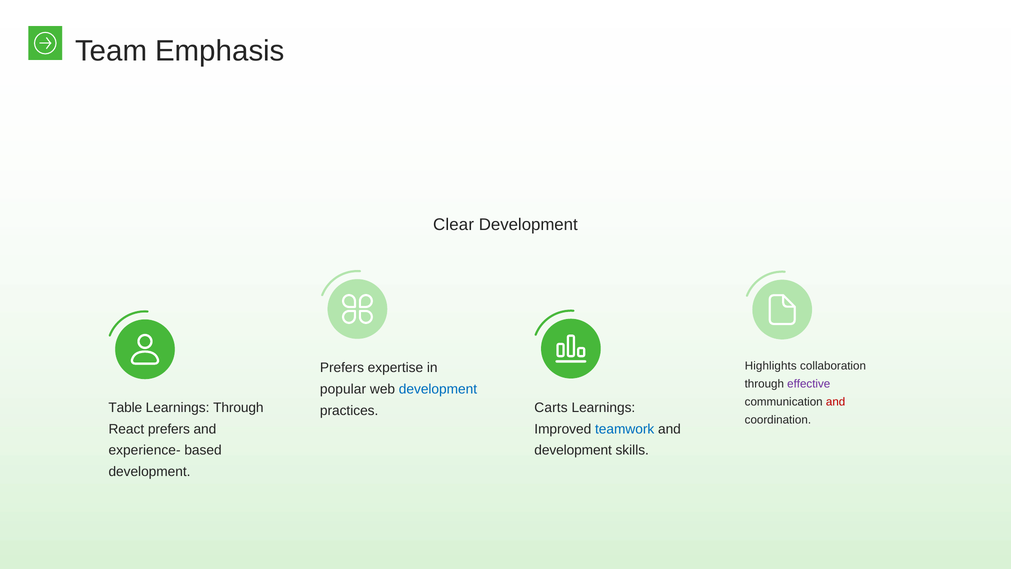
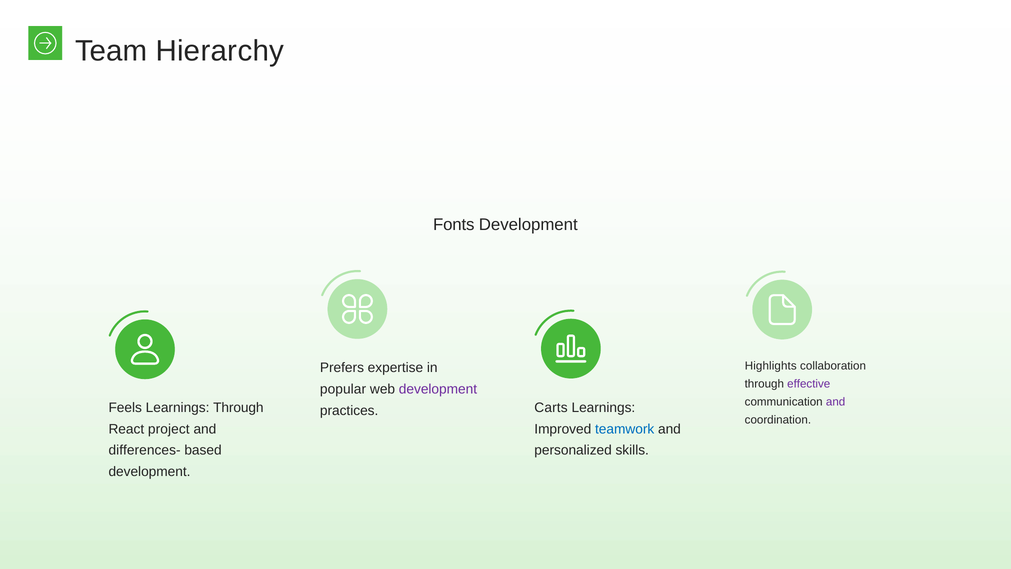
Emphasis: Emphasis -> Hierarchy (220, 51)
Clear: Clear -> Fonts (454, 225)
development colour: blue -> purple (438, 389)
and colour: red -> purple (836, 402)
Table: Table -> Feels (125, 407)
React prefers: prefers -> project (169, 429)
experience-: experience- -> differences- (145, 450)
development: development -> personalized (573, 450)
